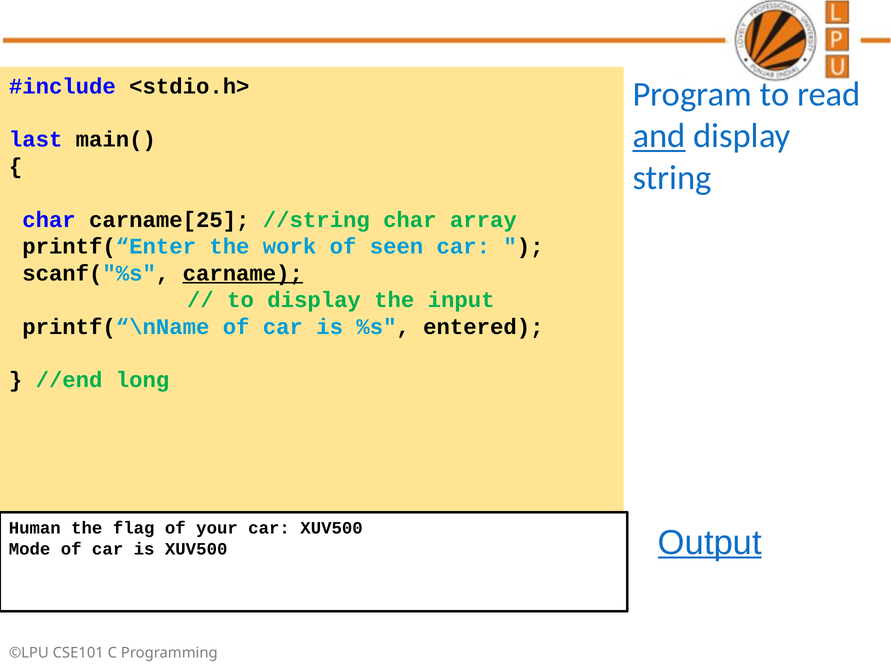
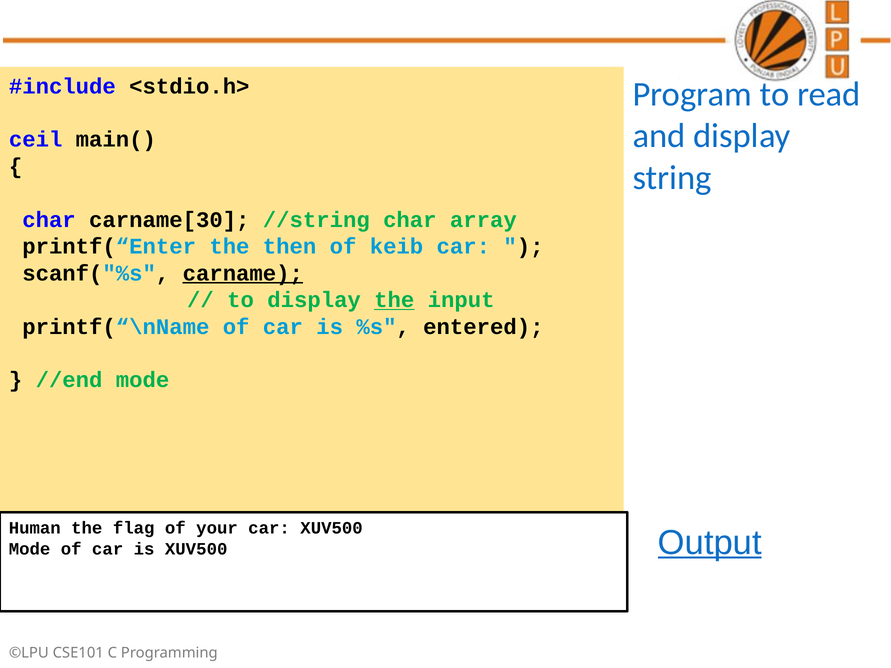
and underline: present -> none (659, 136)
last: last -> ceil (36, 140)
carname[25: carname[25 -> carname[30 (169, 220)
work: work -> then (290, 247)
seen: seen -> keib (396, 247)
the underline: none -> present (394, 300)
//end long: long -> mode (143, 380)
